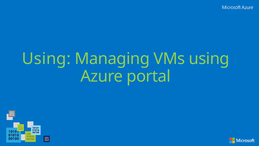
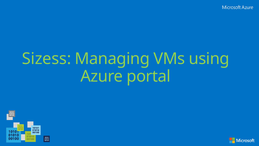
Using: Using -> Sizess (47, 59)
